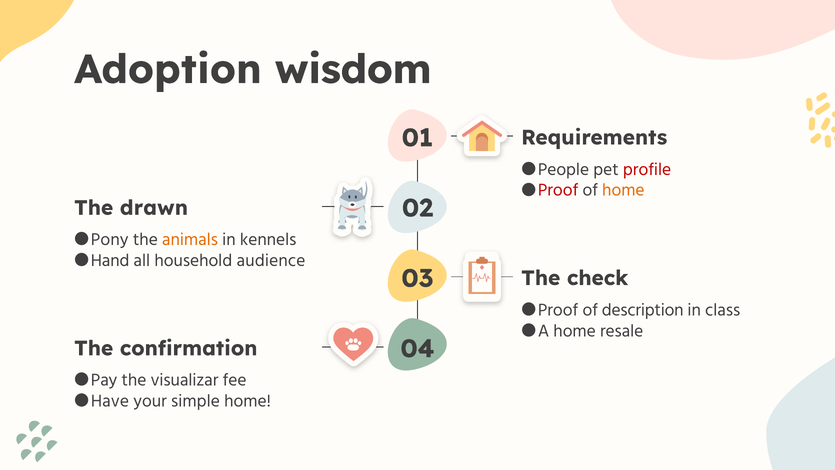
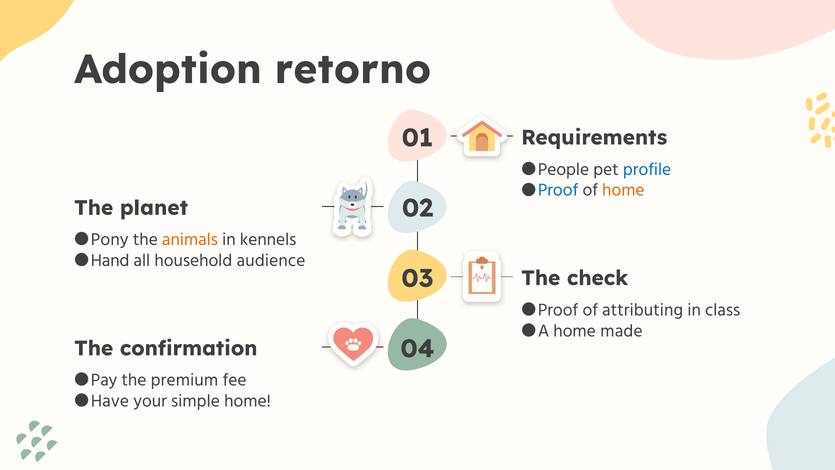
wisdom: wisdom -> retorno (353, 70)
profile colour: red -> blue (647, 169)
Proof colour: red -> blue (558, 190)
drawn: drawn -> planet (154, 208)
description: description -> attributing (643, 310)
resale: resale -> made (621, 331)
visualizar: visualizar -> premium (184, 380)
